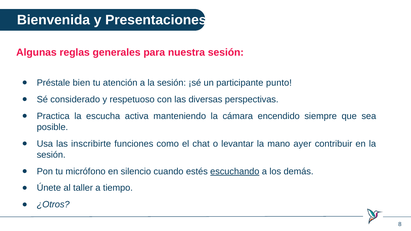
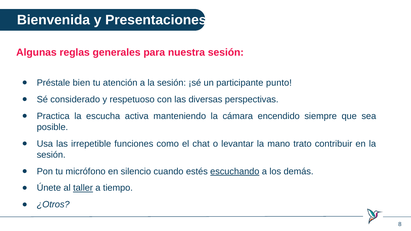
inscribirte: inscribirte -> irrepetible (91, 144)
ayer: ayer -> trato (302, 144)
taller underline: none -> present (83, 188)
